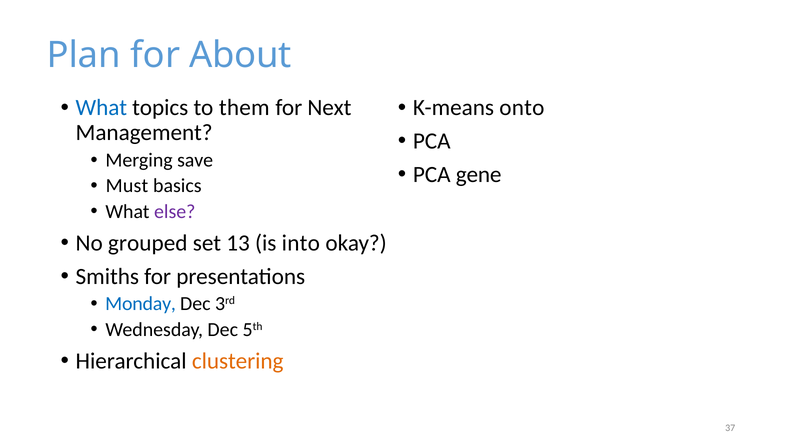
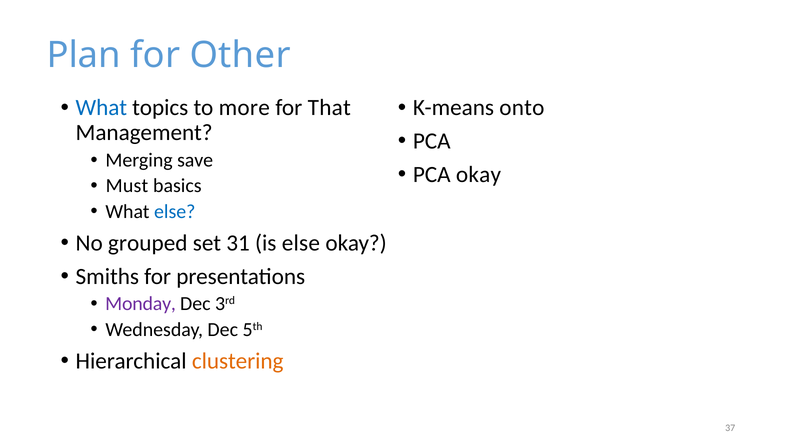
About: About -> Other (240, 55)
them: them -> more (244, 108)
Next: Next -> That (329, 108)
PCA gene: gene -> okay (478, 174)
else colour: purple -> blue (175, 211)
13: 13 -> 31 (238, 243)
is into: into -> else (301, 243)
Monday colour: blue -> purple (141, 304)
